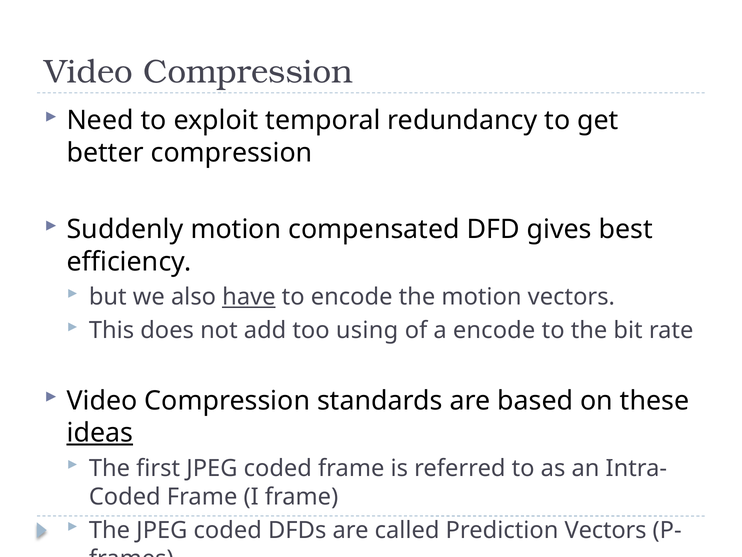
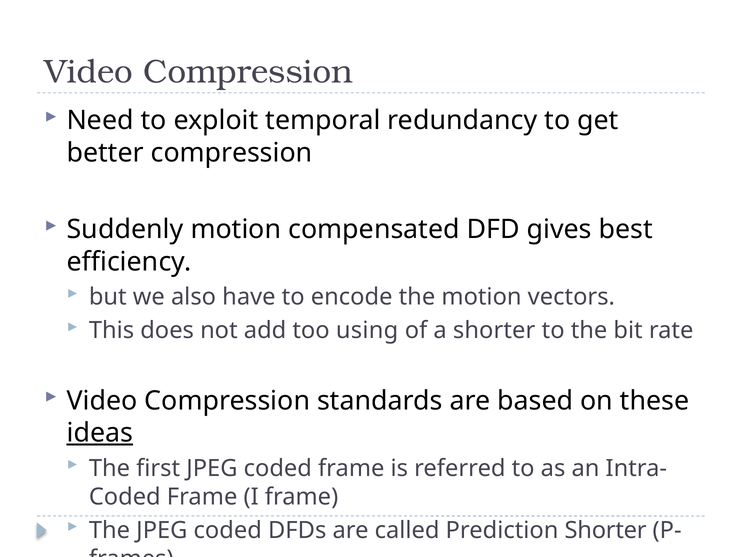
have underline: present -> none (249, 297)
a encode: encode -> shorter (494, 330)
Prediction Vectors: Vectors -> Shorter (606, 530)
